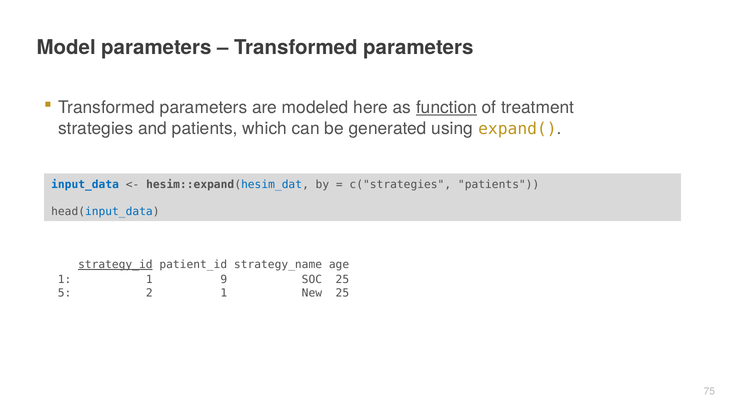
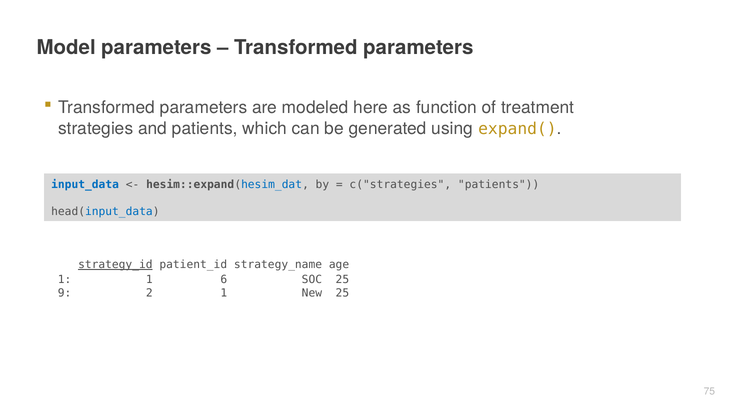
function underline: present -> none (446, 108)
9: 9 -> 6 (224, 280)
5: 5 -> 9 (65, 293)
